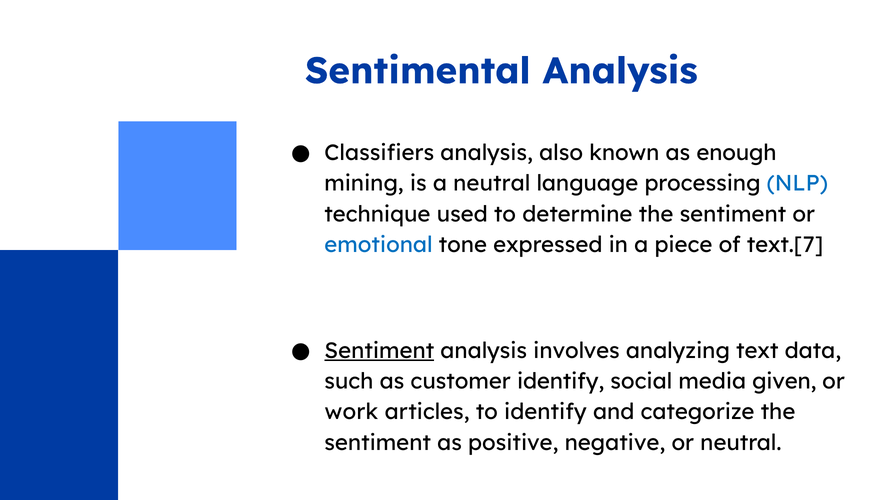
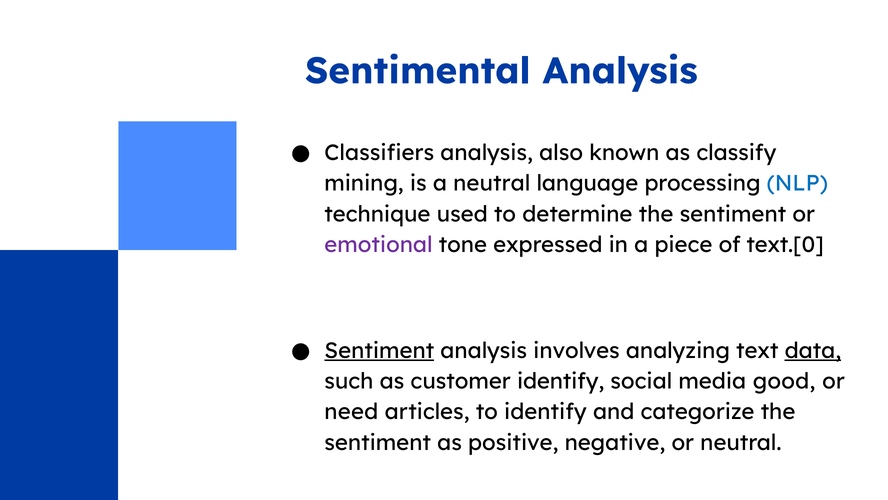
enough: enough -> classify (736, 153)
emotional colour: blue -> purple (378, 245)
text.[7: text.[7 -> text.[0 (785, 245)
data underline: none -> present (813, 350)
given: given -> good (784, 381)
work: work -> need (351, 412)
